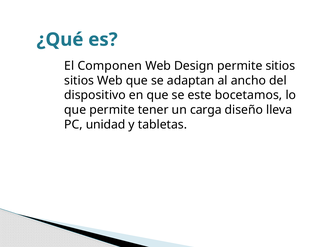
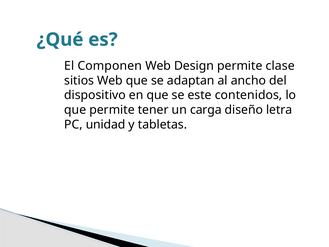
permite sitios: sitios -> clase (280, 66)
bocetamos: bocetamos -> contenidos (248, 95)
lleva: lleva -> letra (279, 110)
